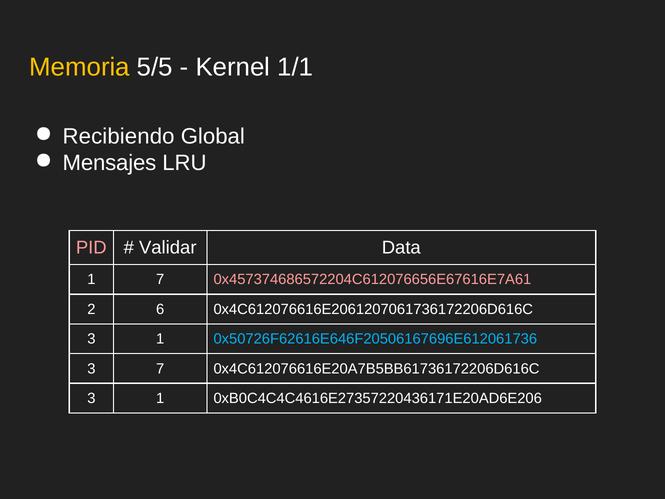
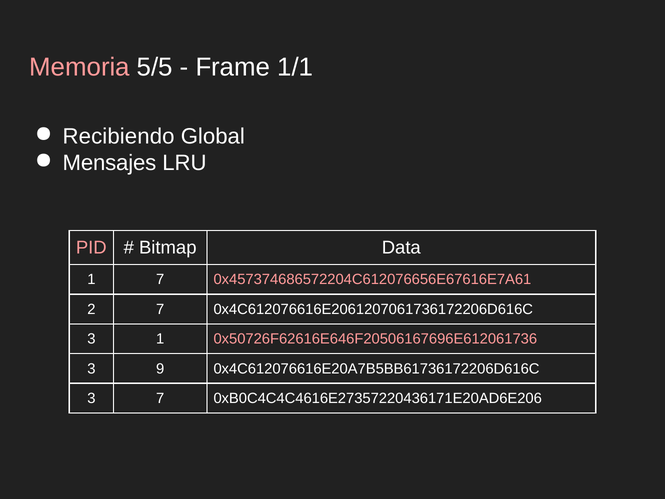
Memoria colour: yellow -> pink (80, 67)
Kernel: Kernel -> Frame (233, 67)
Validar: Validar -> Bitmap (168, 248)
2 6: 6 -> 7 (160, 309)
0x50726F62616E646F20506167696E612061736 colour: light blue -> pink (375, 339)
3 7: 7 -> 9 (160, 368)
1: 1 -> 7 (160, 398)
